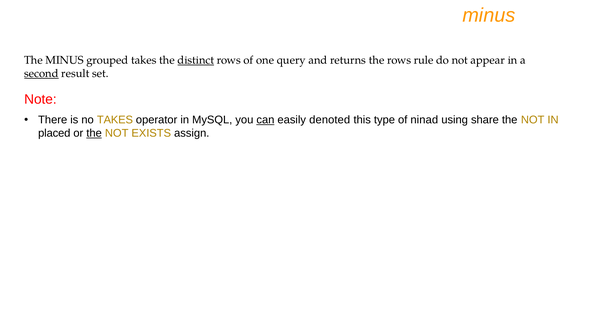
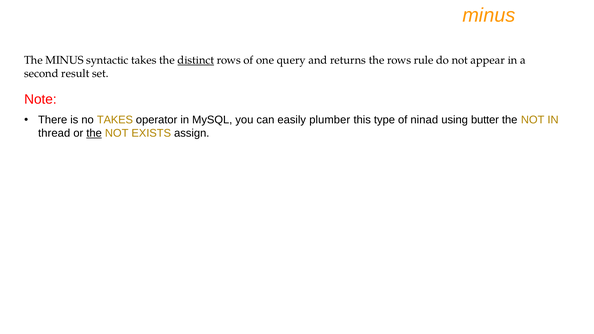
grouped: grouped -> syntactic (107, 60)
second underline: present -> none (41, 74)
can underline: present -> none (265, 120)
denoted: denoted -> plumber (330, 120)
share: share -> butter (485, 120)
placed: placed -> thread (54, 133)
